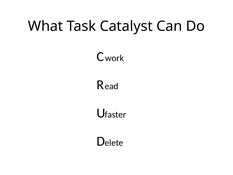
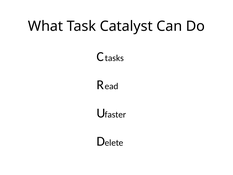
work: work -> tasks (114, 58)
